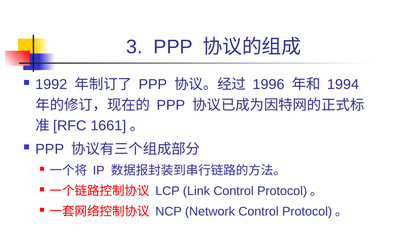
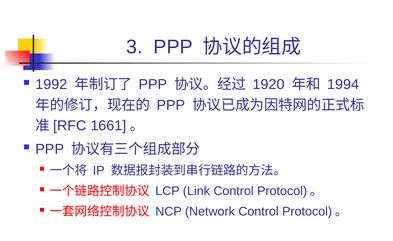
1996: 1996 -> 1920 (269, 85)
